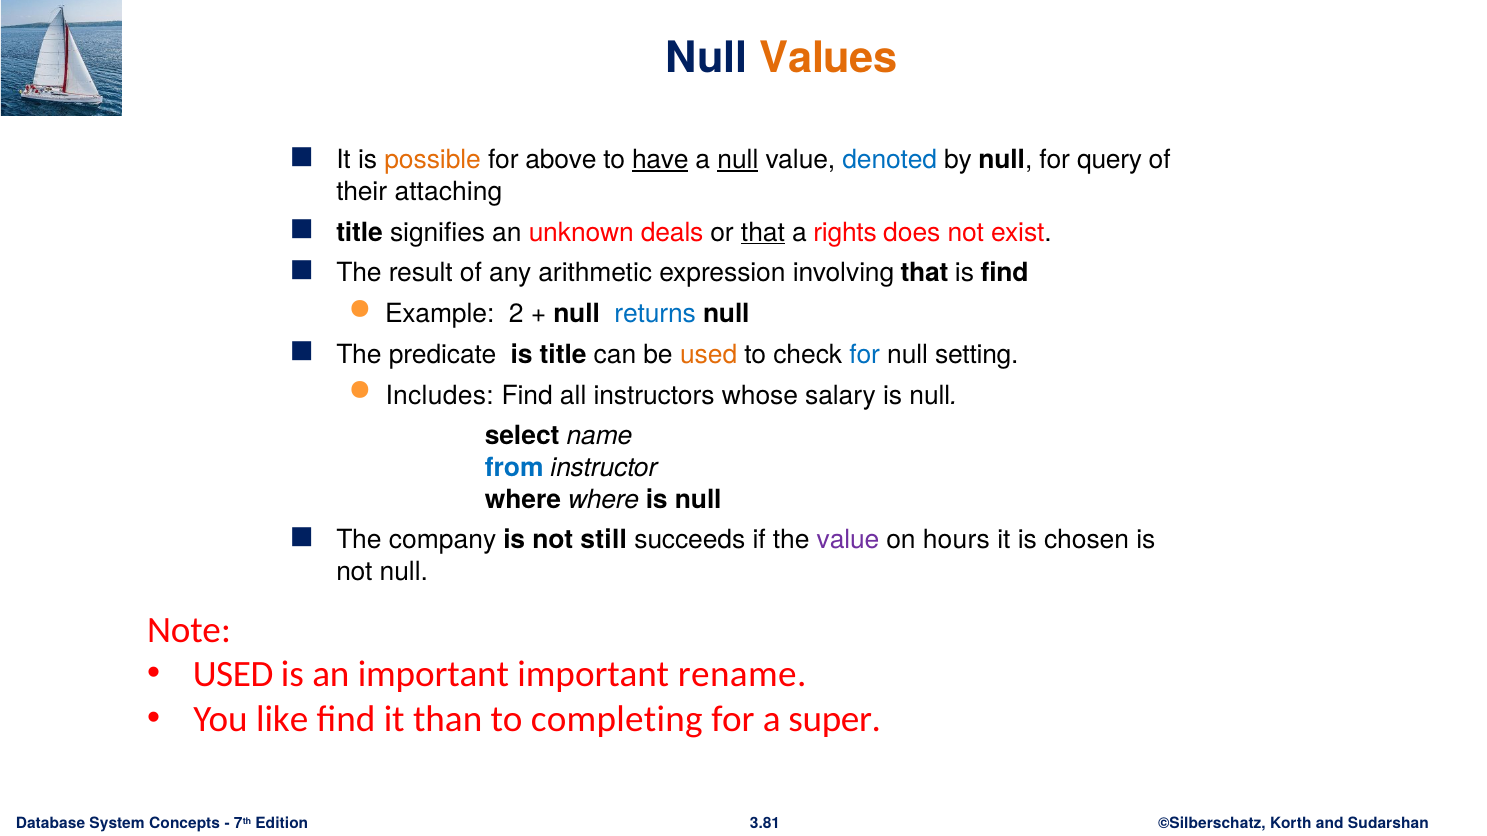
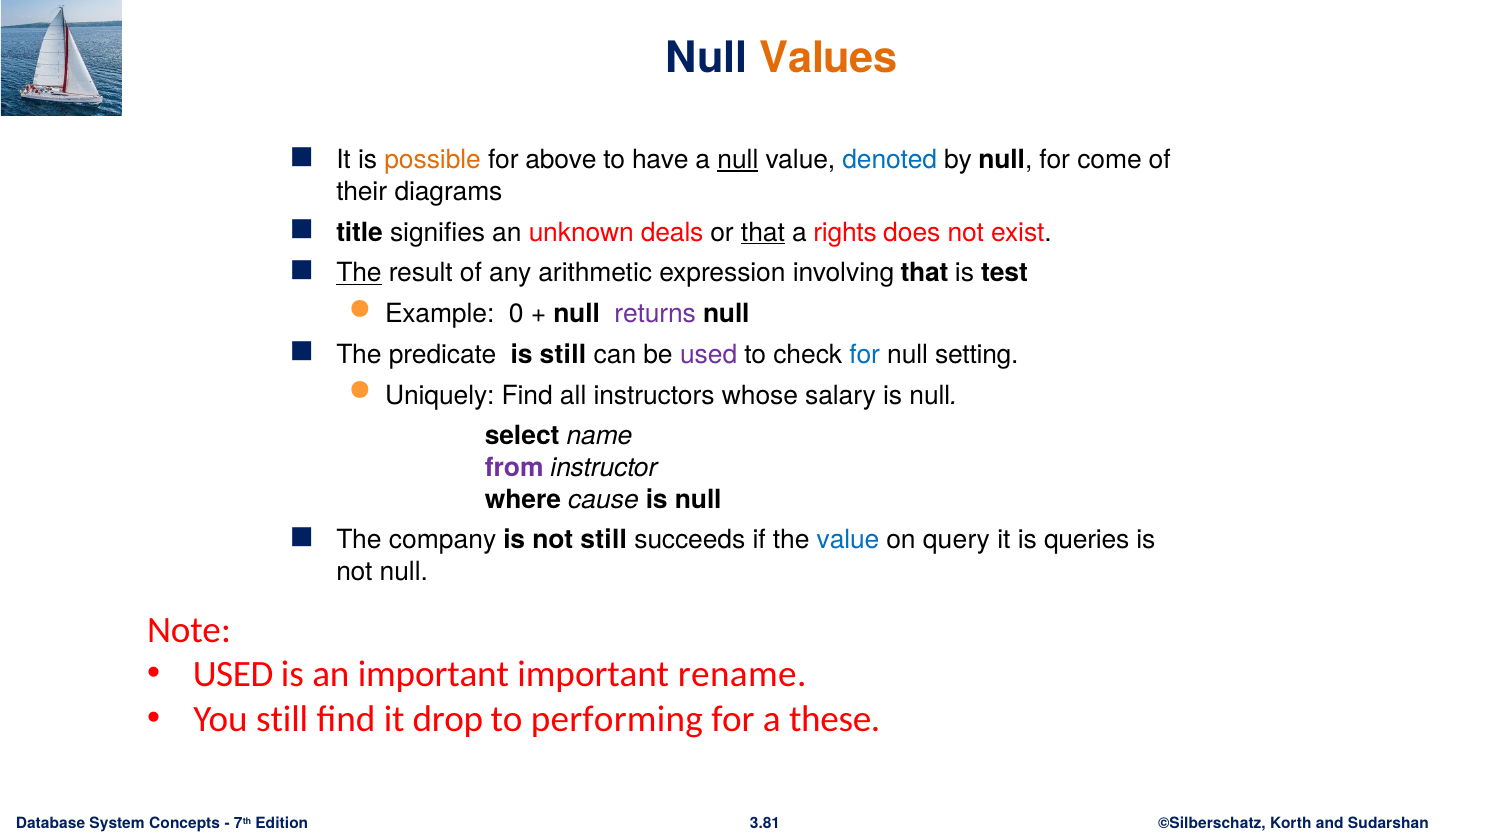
have underline: present -> none (660, 160)
query: query -> come (1110, 160)
attaching: attaching -> diagrams (448, 192)
The underline: none -> present (359, 273)
is find: find -> test (1005, 273)
2: 2 -> 0 (516, 314)
returns colour: blue -> purple (655, 314)
is title: title -> still (563, 355)
used colour: orange -> purple (709, 355)
Includes: Includes -> Uniquely (440, 396)
from colour: blue -> purple (514, 468)
where where: where -> cause (603, 500)
value colour: purple -> blue (848, 540)
hours: hours -> query (956, 540)
chosen: chosen -> queries (1087, 540)
You like: like -> still (282, 719)
than: than -> drop (448, 719)
completing: completing -> performing (617, 719)
super: super -> these (835, 719)
